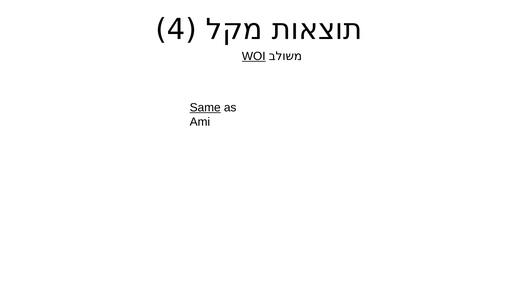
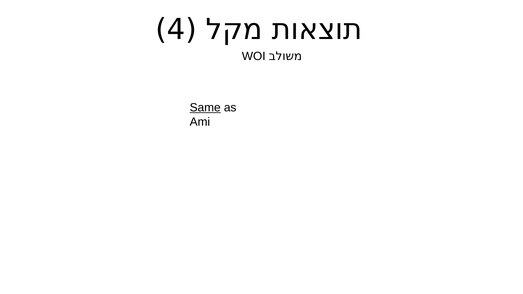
WOI underline: present -> none (254, 56)
